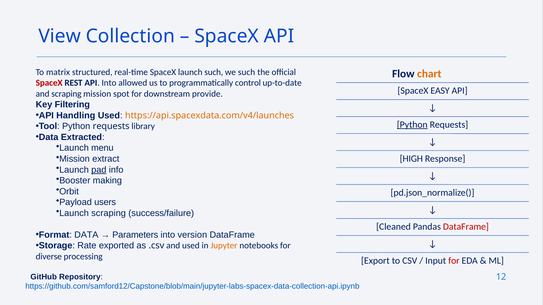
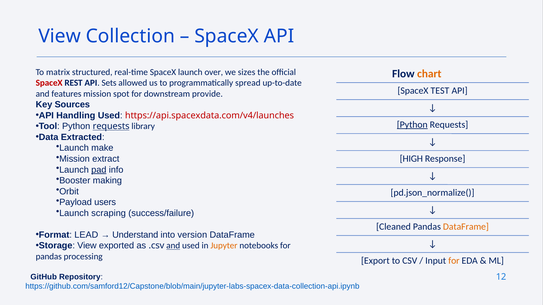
launch such: such -> over (214, 72)
we such: such -> sizes (247, 72)
API Into: Into -> Sets (109, 83)
control: control -> spread (248, 83)
EASY: EASY -> TEST (440, 91)
and scraping: scraping -> features (66, 94)
Filtering: Filtering -> Sources (72, 105)
https://api.spacexdata.com/v4/launches colour: orange -> red (210, 116)
requests underline: none -> present (111, 127)
menu: menu -> make (102, 148)
DataFrame colour: red -> orange (466, 227)
Format DATA: DATA -> LEAD (86, 235)
Parameters: Parameters -> Understand (135, 235)
Storage Rate: Rate -> View (87, 246)
and underline: none -> present (173, 246)
diverse: diverse -> pandas (49, 257)
for colour: red -> orange (454, 261)
